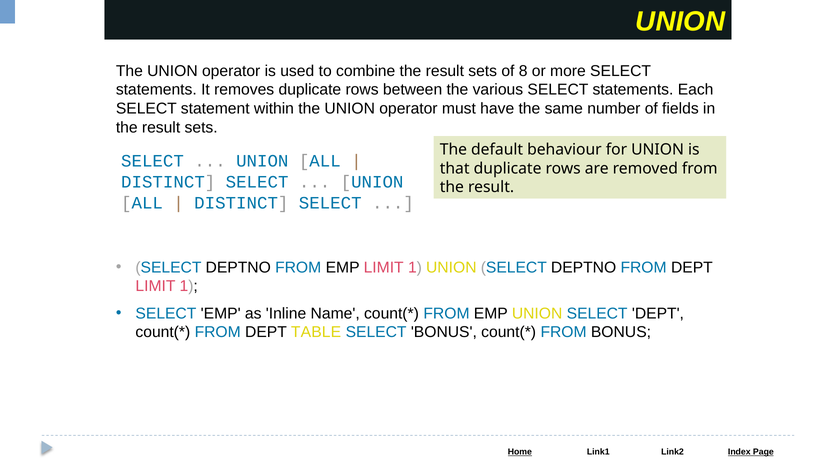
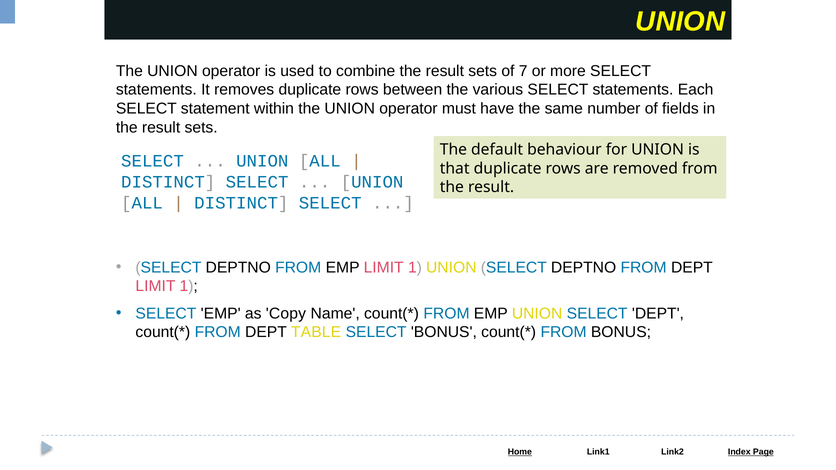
8: 8 -> 7 (523, 71)
Inline: Inline -> Copy (286, 314)
